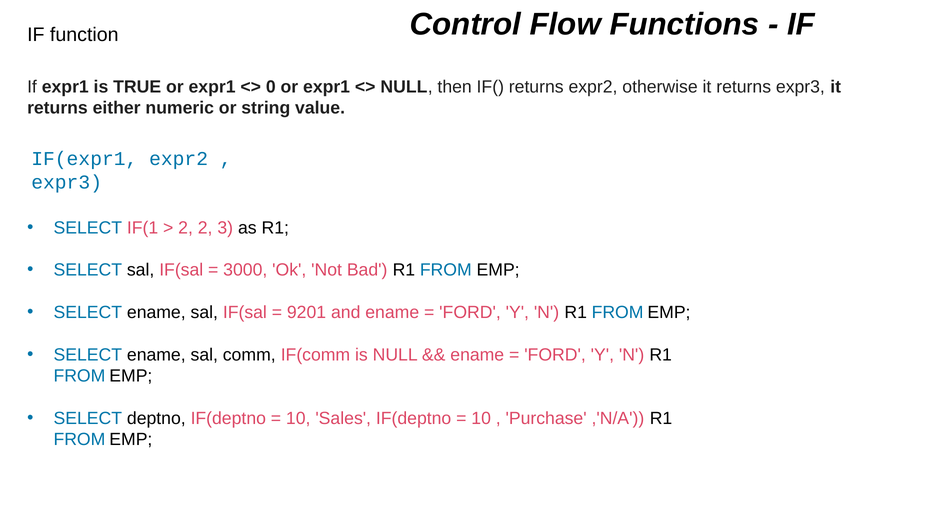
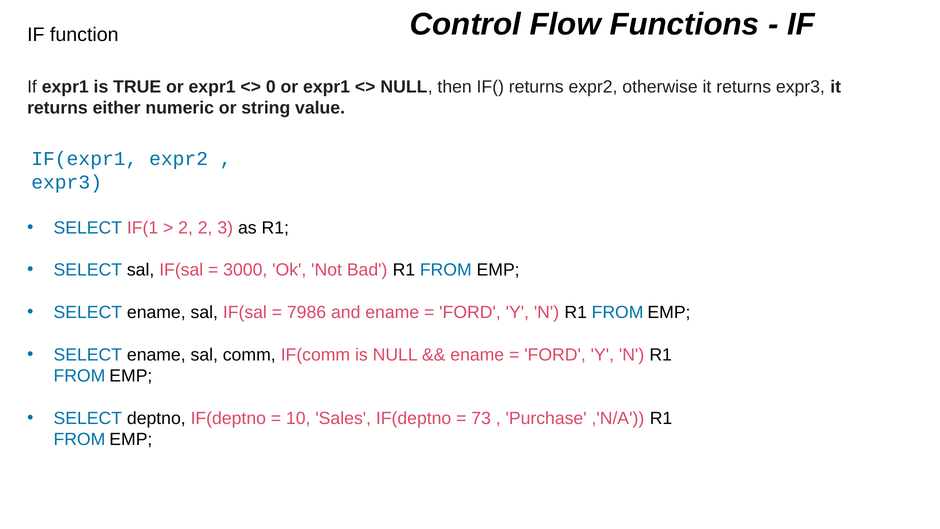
9201: 9201 -> 7986 (307, 312)
10: 10 -> 73 (481, 418)
